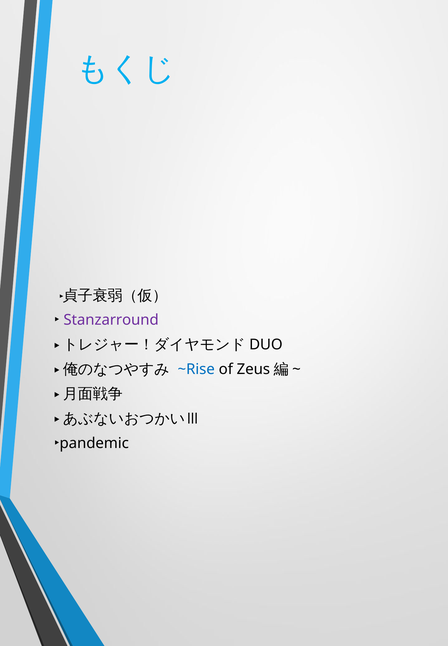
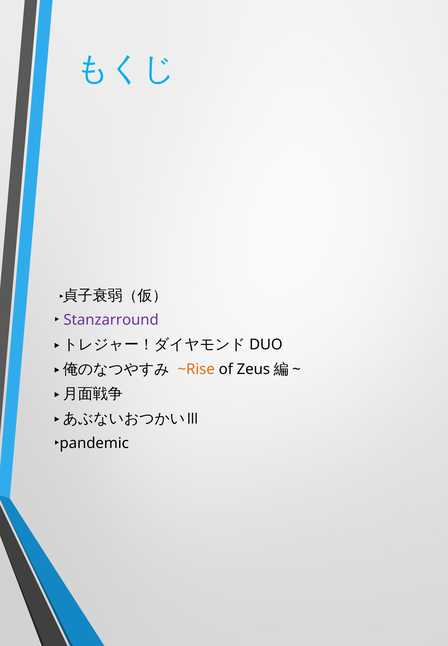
~Rise colour: blue -> orange (196, 370)
